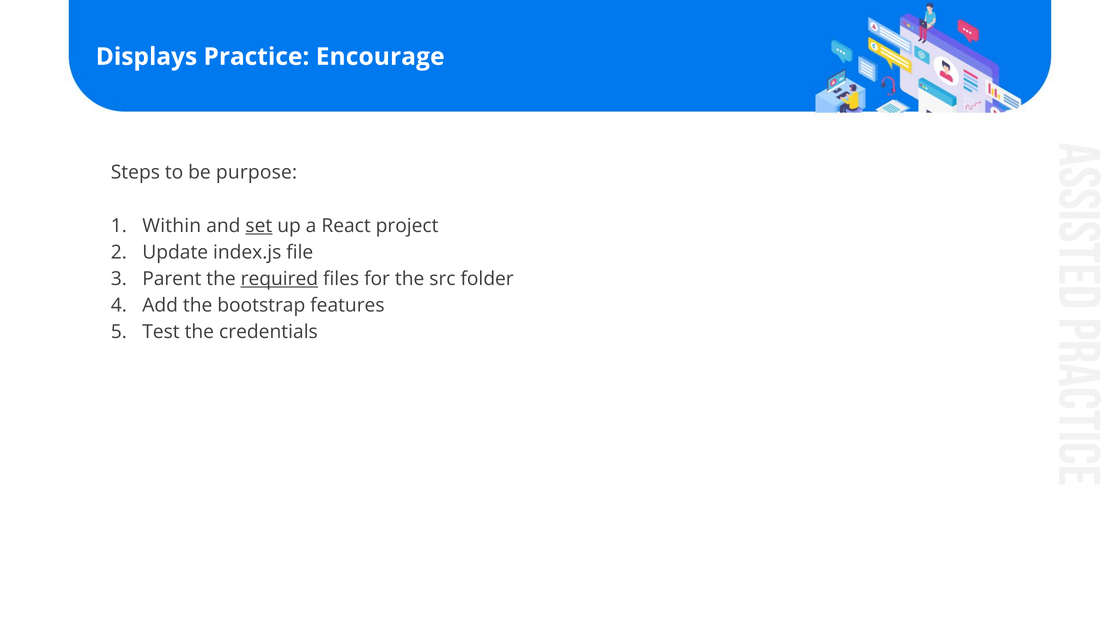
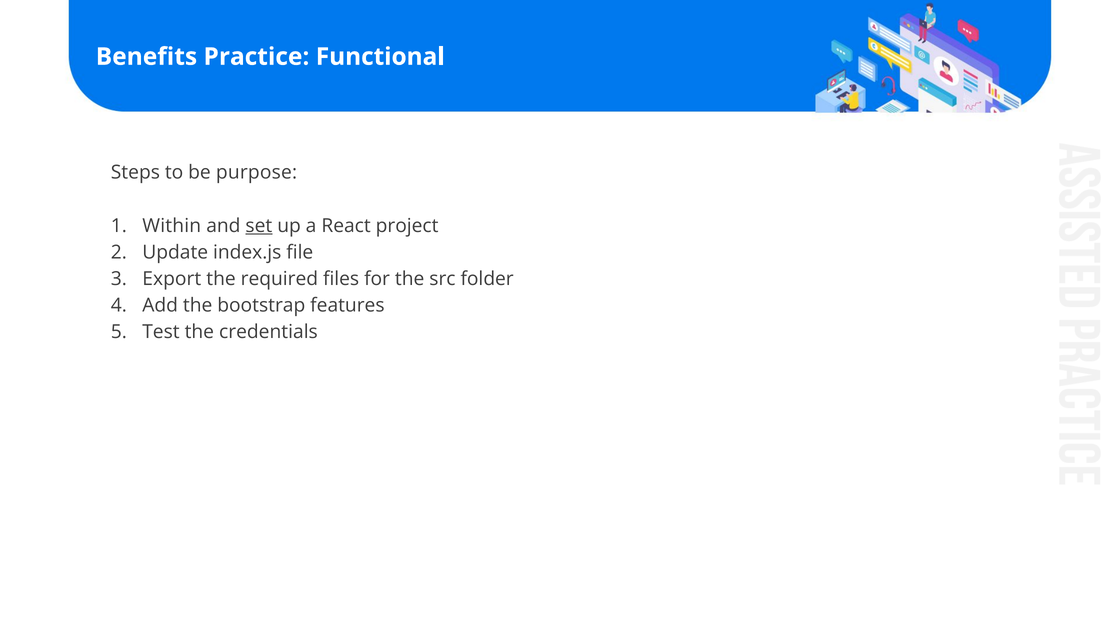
Displays: Displays -> Benefits (146, 57)
Encourage: Encourage -> Functional (380, 57)
Parent: Parent -> Export (172, 279)
required underline: present -> none (279, 279)
